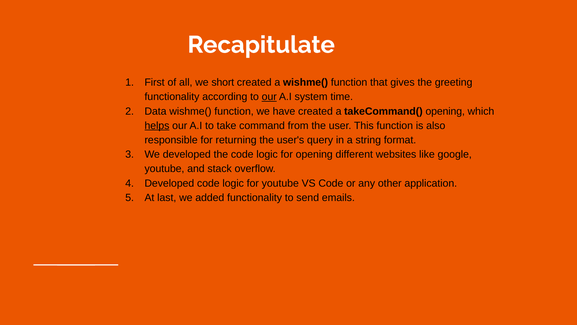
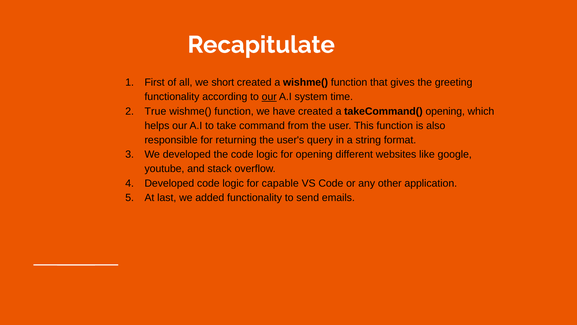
Data: Data -> True (155, 111)
helps underline: present -> none (157, 125)
for youtube: youtube -> capable (280, 183)
